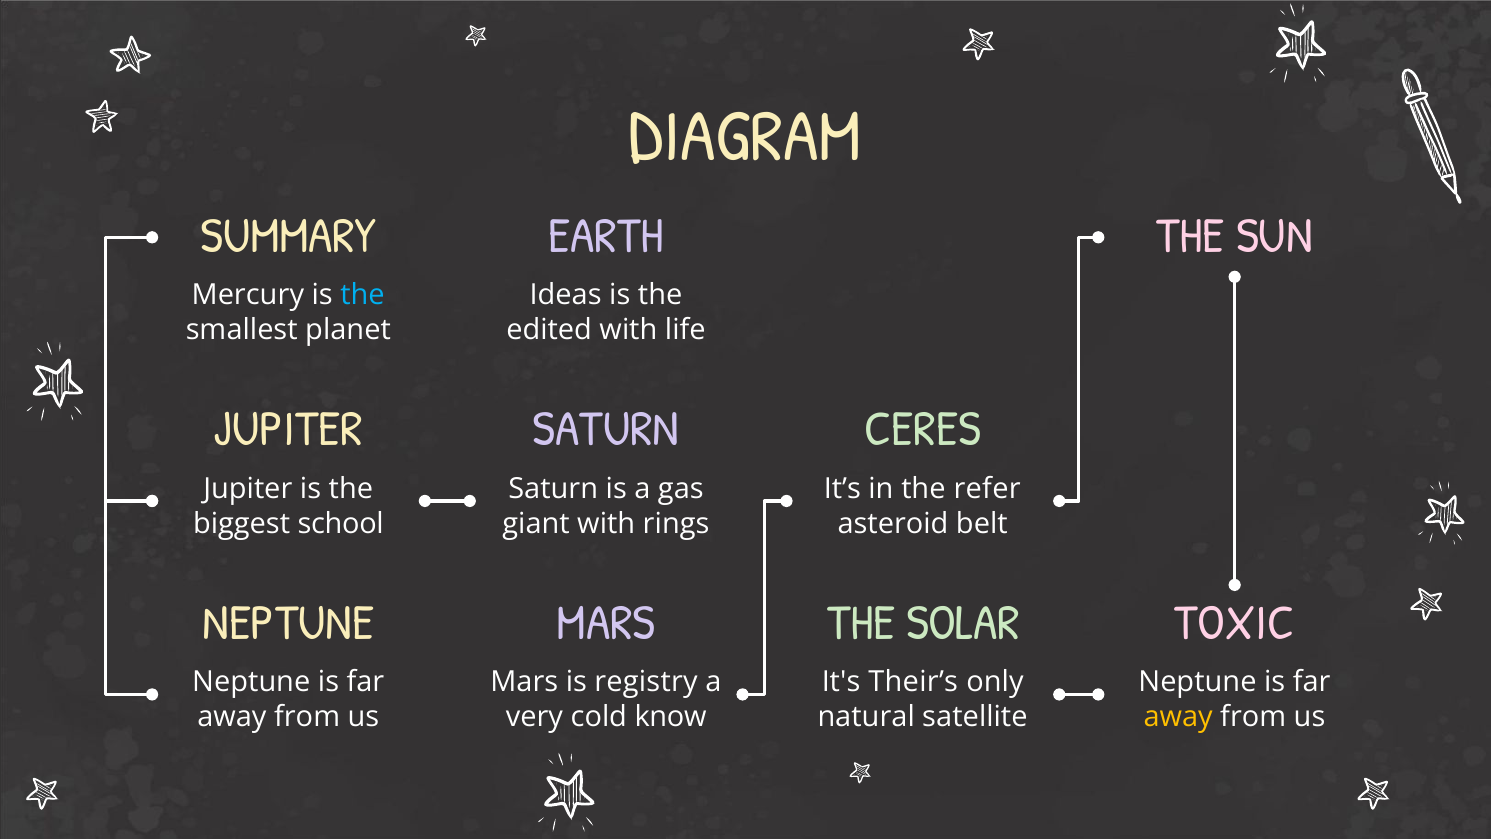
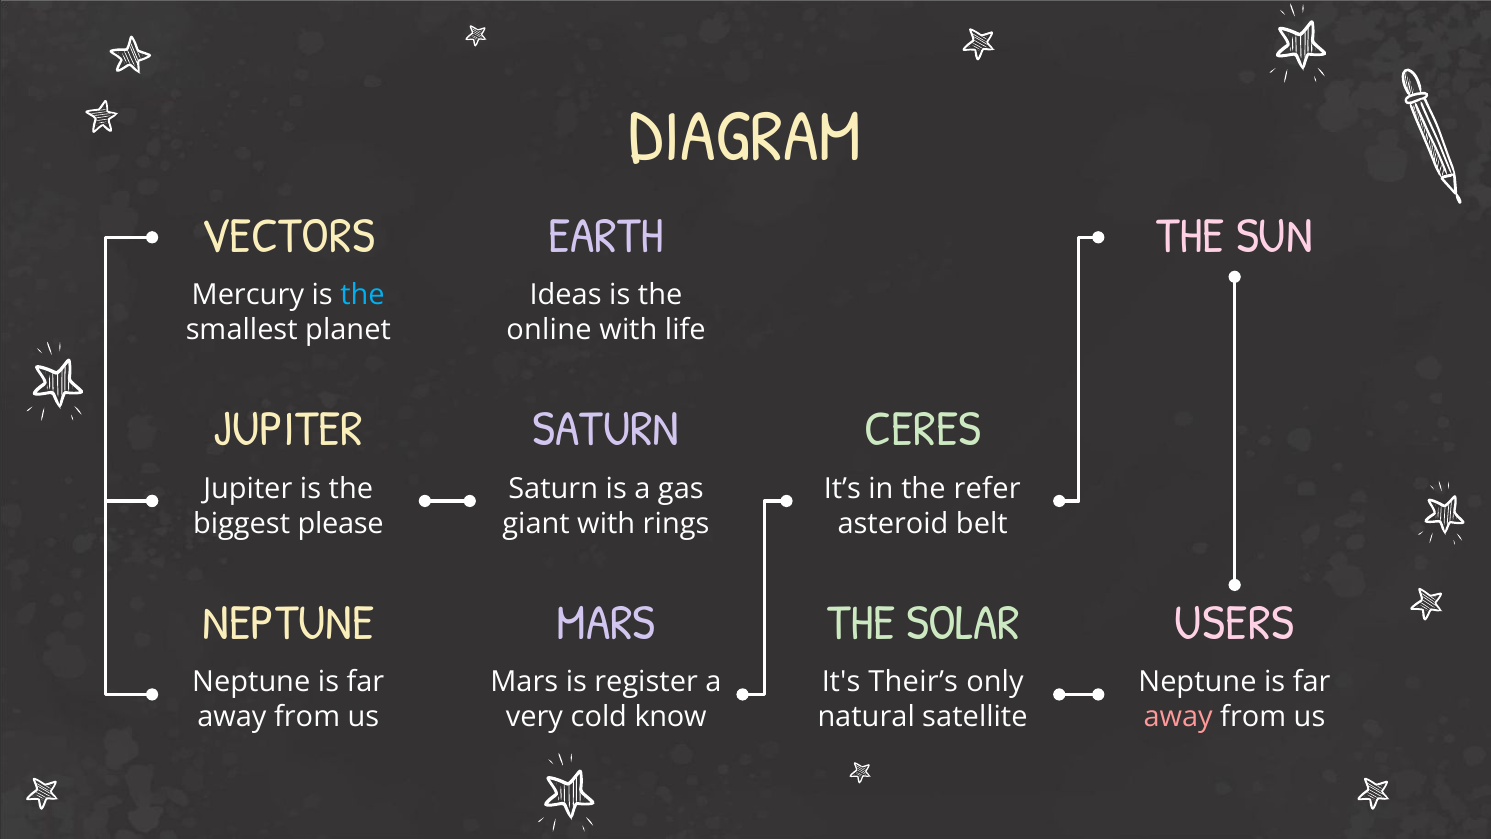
SUMMARY: SUMMARY -> VECTORS (288, 236)
edited: edited -> online (549, 330)
school: school -> please (341, 523)
TOXIC: TOXIC -> USERS (1234, 623)
registry: registry -> register (646, 682)
away colour: yellow -> pink (1178, 717)
